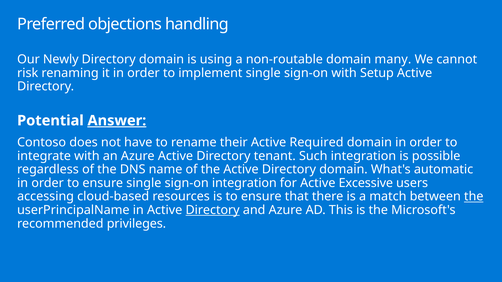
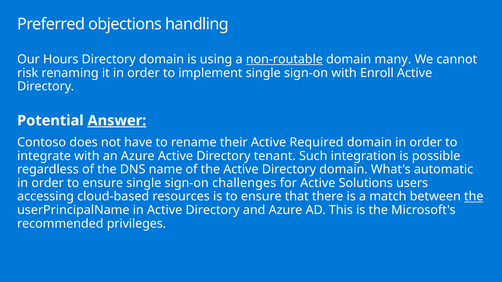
Newly: Newly -> Hours (61, 59)
non-routable underline: none -> present (284, 59)
Setup: Setup -> Enroll (377, 73)
sign-on integration: integration -> challenges (244, 183)
Excessive: Excessive -> Solutions (366, 183)
Directory underline: present -> none (213, 210)
